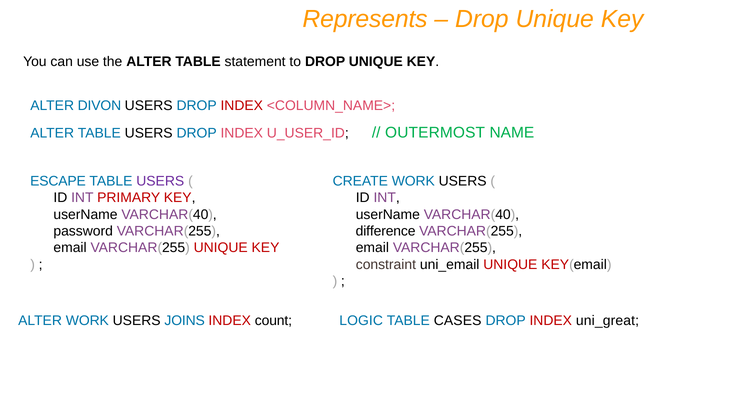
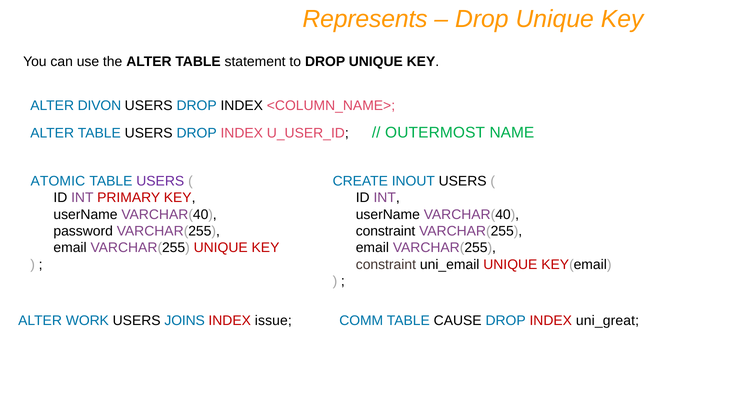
INDEX colour: red -> black (242, 106)
ESCAPE: ESCAPE -> ATOMIC (58, 181)
CREATE WORK: WORK -> INOUT (413, 181)
difference: difference -> constraint (386, 231)
count: count -> issue (273, 321)
LOGIC: LOGIC -> COMM (361, 321)
CASES: CASES -> CAUSE (458, 321)
